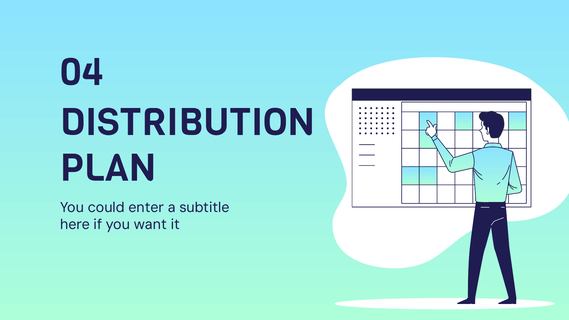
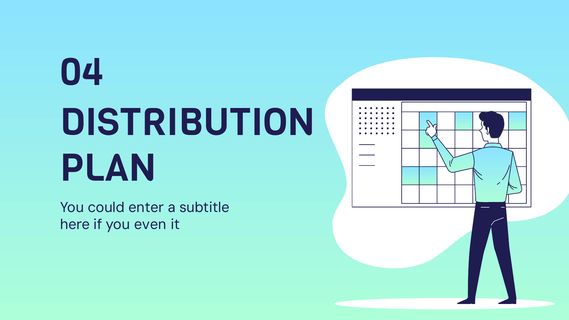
want: want -> even (150, 224)
